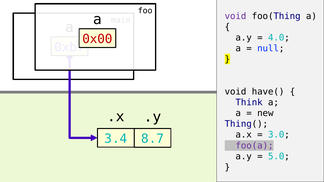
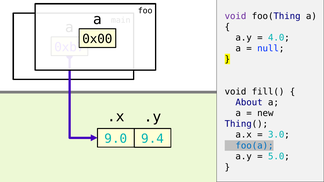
0x00 colour: red -> black (97, 39)
have(: have( -> fill( (268, 92)
Think: Think -> About (249, 103)
3.4: 3.4 -> 9.0 (116, 139)
8.7: 8.7 -> 9.4 (153, 139)
foo(a colour: purple -> blue (254, 146)
